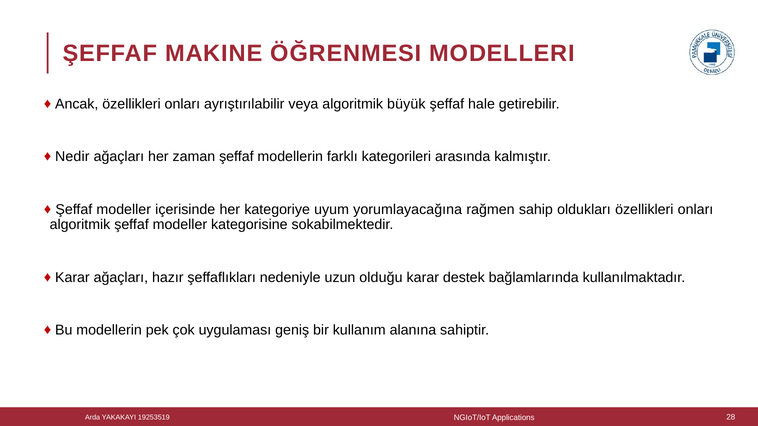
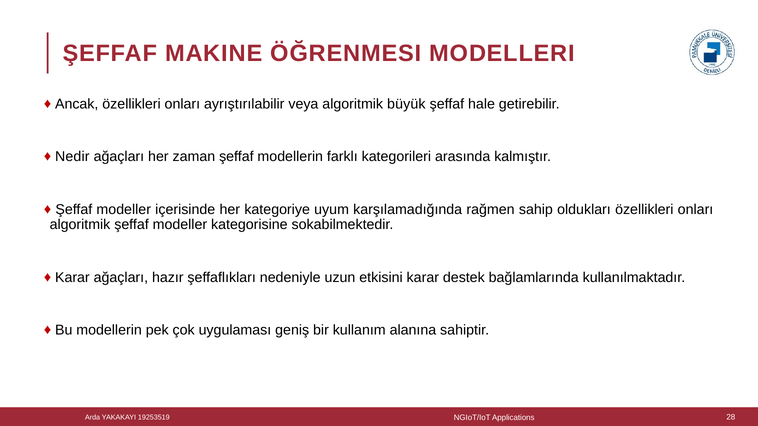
yorumlayacağına: yorumlayacağına -> karşılamadığında (408, 210)
olduğu: olduğu -> etkisini (381, 278)
